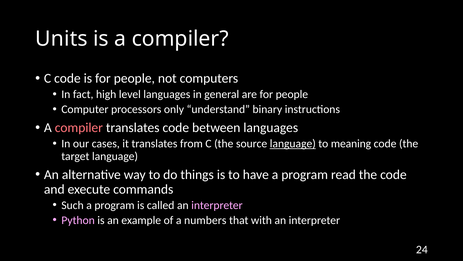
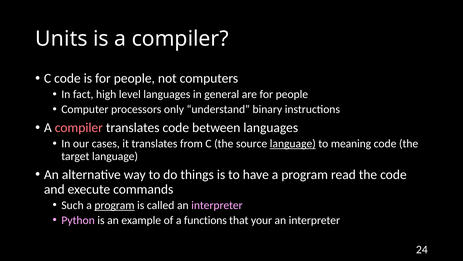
program underline: none -> present (114, 205)
numbers: numbers -> functions (205, 220)
with: with -> your (262, 220)
